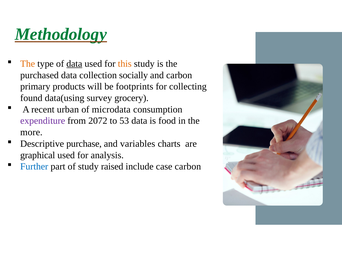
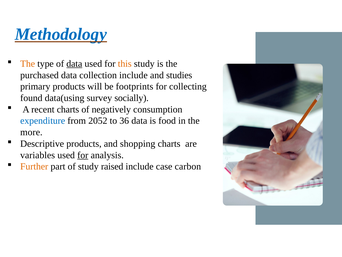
Methodology colour: green -> blue (61, 34)
collection socially: socially -> include (133, 75)
and carbon: carbon -> studies (179, 75)
grocery: grocery -> socially (132, 98)
recent urban: urban -> charts (68, 109)
microdata: microdata -> negatively (111, 109)
expenditure colour: purple -> blue (43, 121)
2072: 2072 -> 2052 (98, 121)
53: 53 -> 36 (124, 121)
Descriptive purchase: purchase -> products (84, 143)
variables: variables -> shopping (138, 143)
graphical: graphical -> variables (38, 155)
for underline: none -> present (83, 155)
Further colour: blue -> orange (34, 166)
